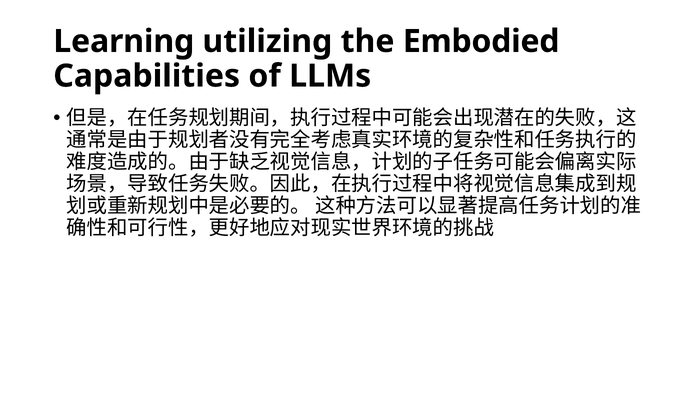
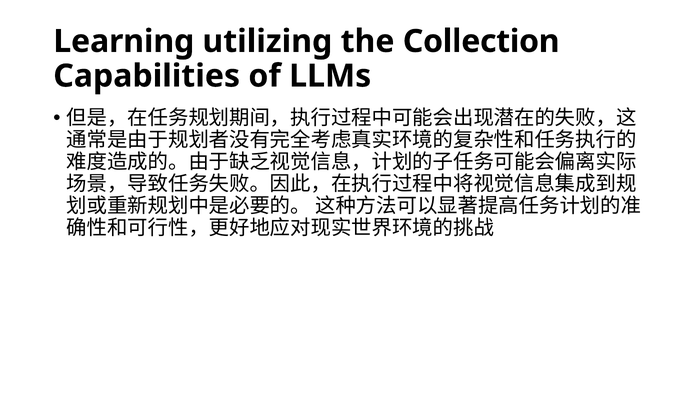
Embodied: Embodied -> Collection (481, 41)
